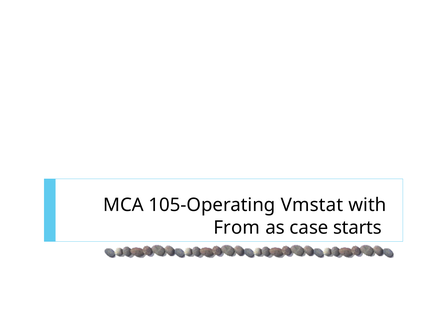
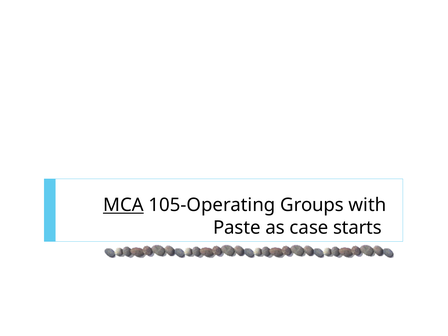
MCA underline: none -> present (123, 205)
Vmstat: Vmstat -> Groups (312, 205)
From: From -> Paste (237, 228)
